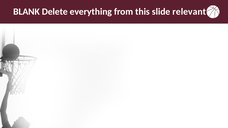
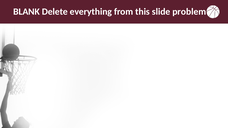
relevant: relevant -> problem (189, 12)
